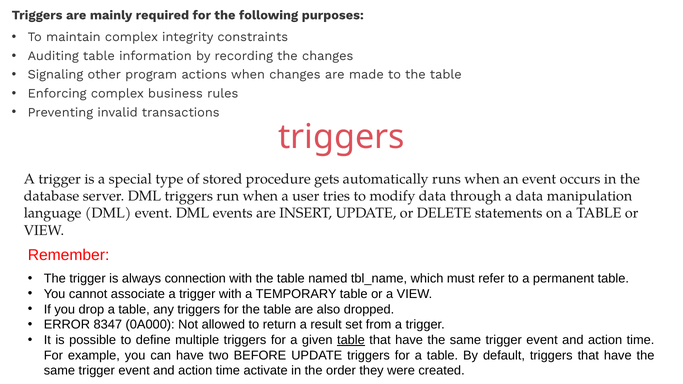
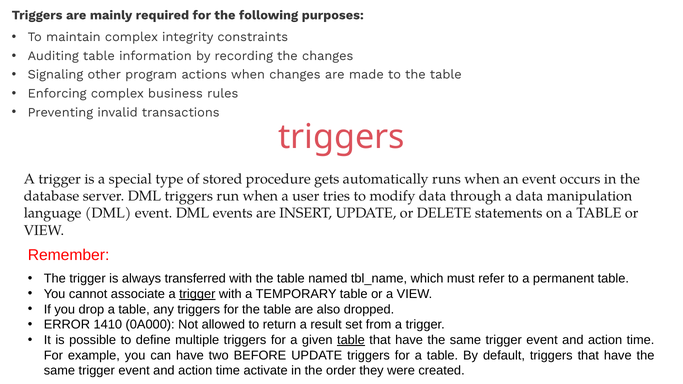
connection: connection -> transferred (195, 279)
trigger underline: none -> present (197, 294)
8347: 8347 -> 1410 (108, 325)
